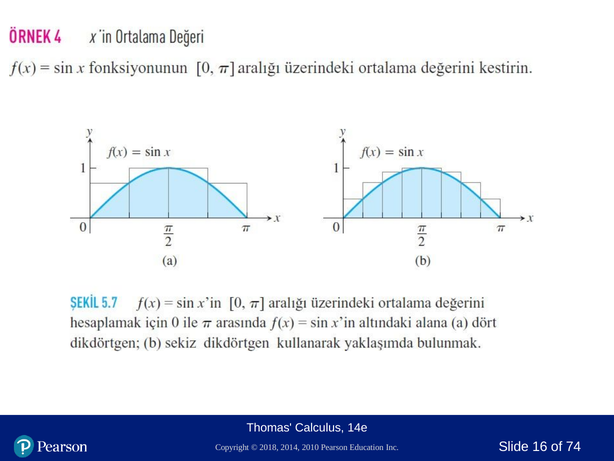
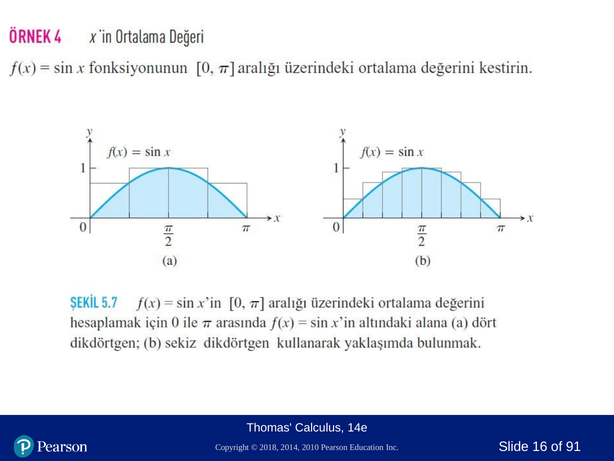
74: 74 -> 91 (574, 446)
